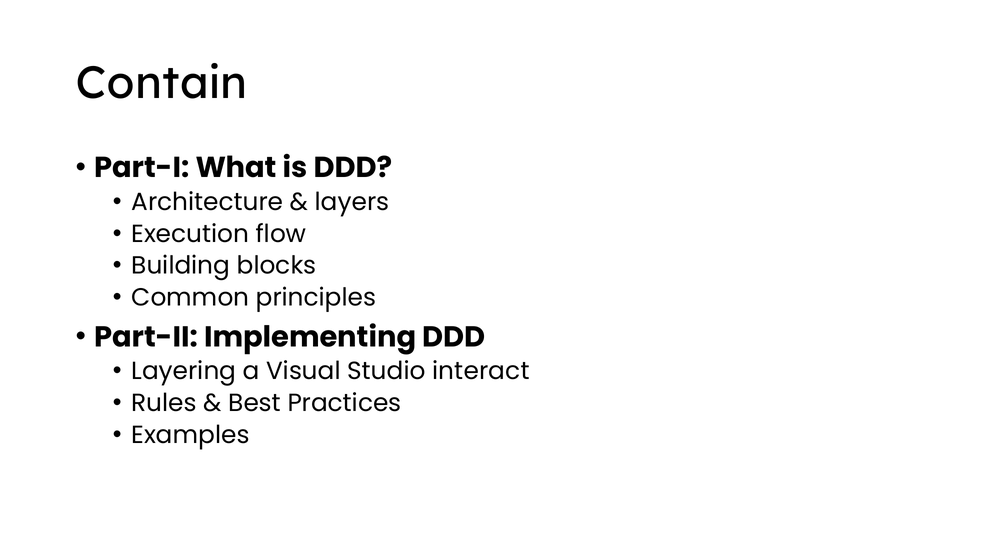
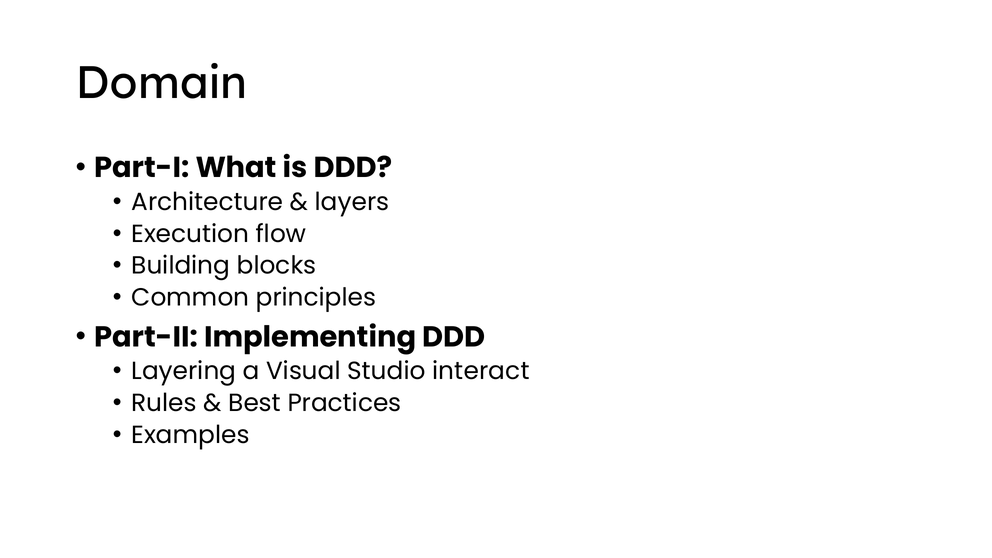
Contain: Contain -> Domain (162, 83)
